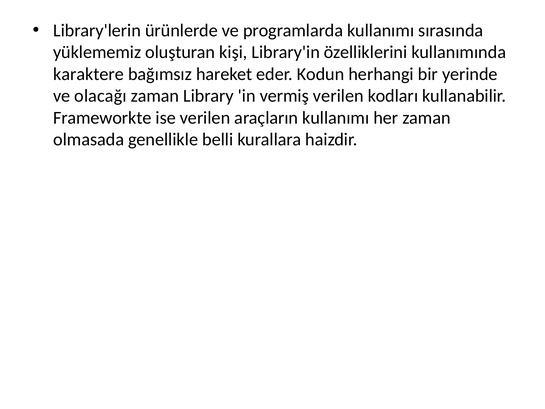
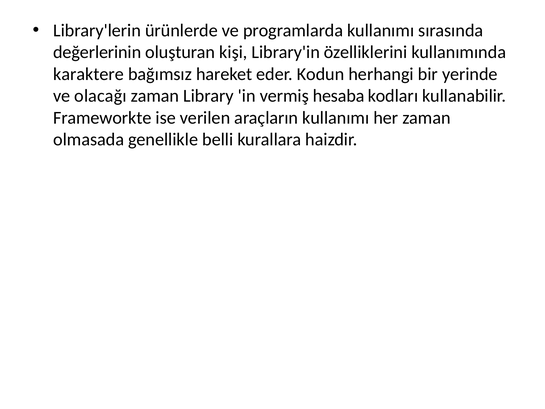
yüklememiz: yüklememiz -> değerlerinin (97, 52)
vermiş verilen: verilen -> hesaba (339, 96)
